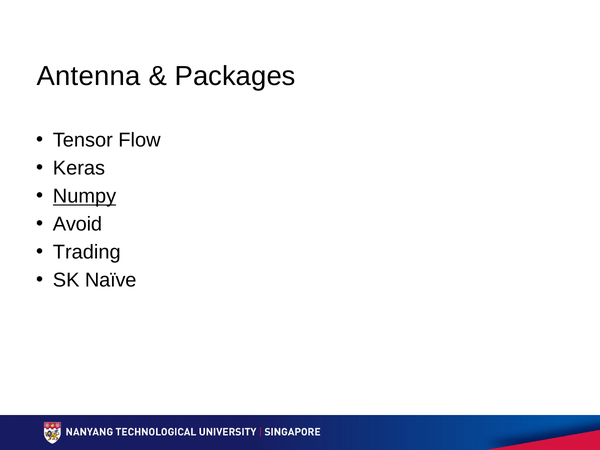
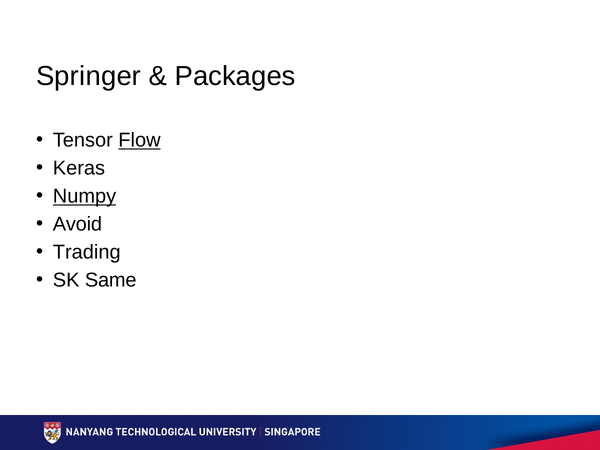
Antenna: Antenna -> Springer (89, 76)
Flow underline: none -> present (139, 140)
Naïve: Naïve -> Same (111, 280)
